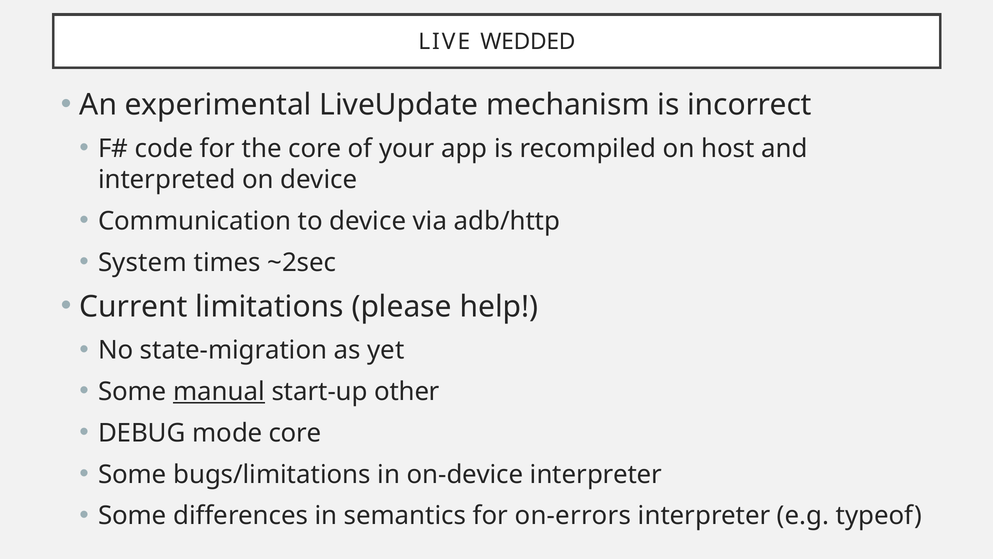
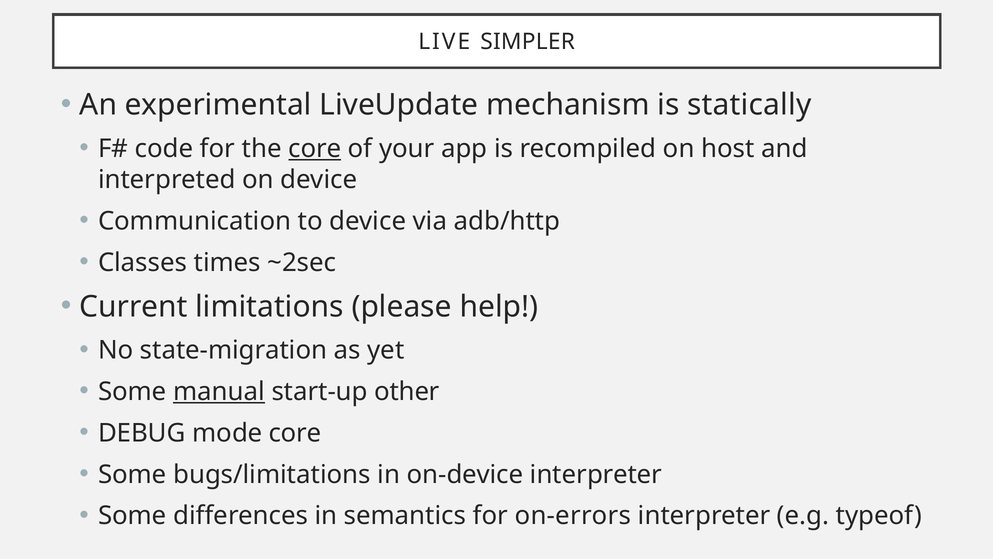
WEDDED: WEDDED -> SIMPLER (528, 41)
incorrect: incorrect -> statically (749, 105)
core underline: none -> present (315, 149)
System: System -> Classes (143, 262)
